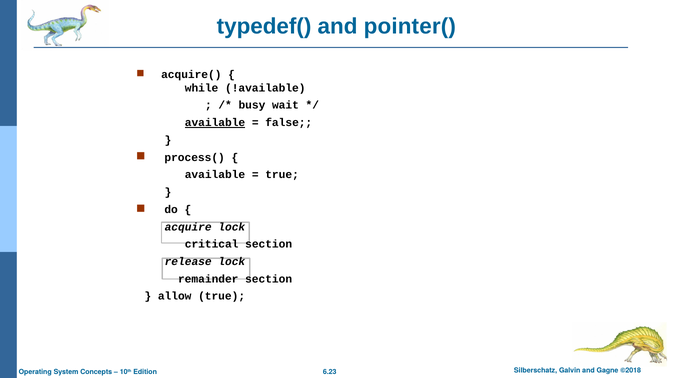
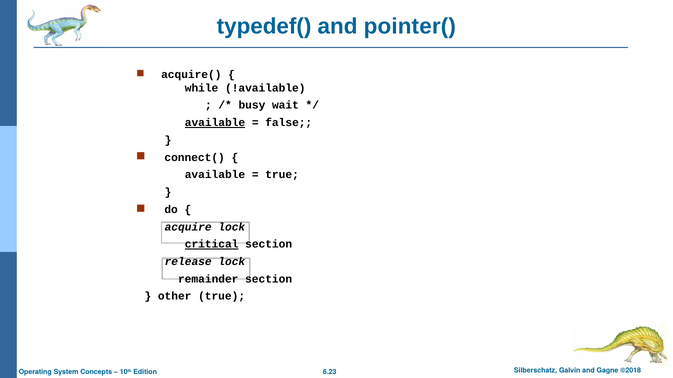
process(: process( -> connect( (195, 158)
critical underline: none -> present (212, 245)
allow: allow -> other (175, 297)
